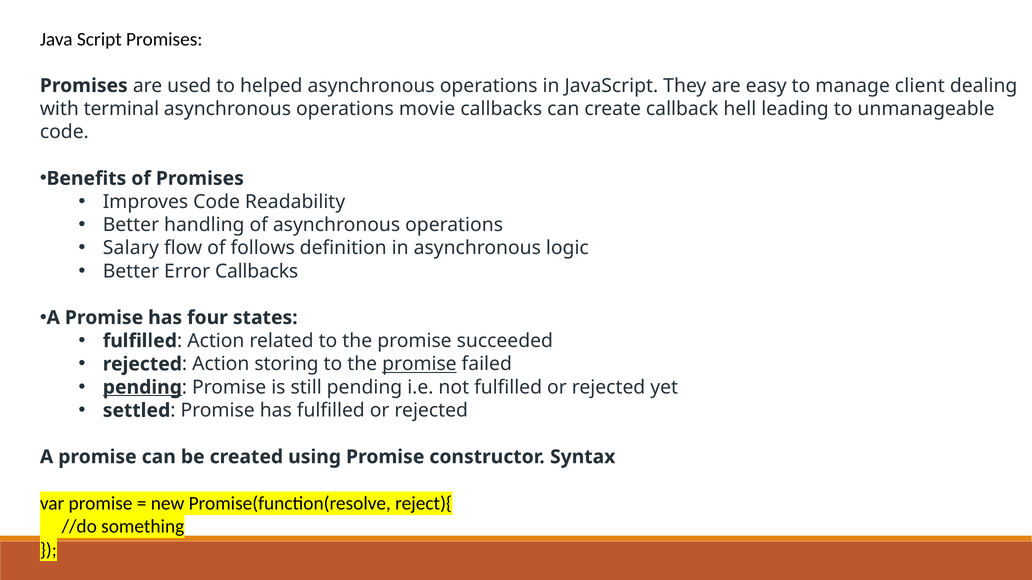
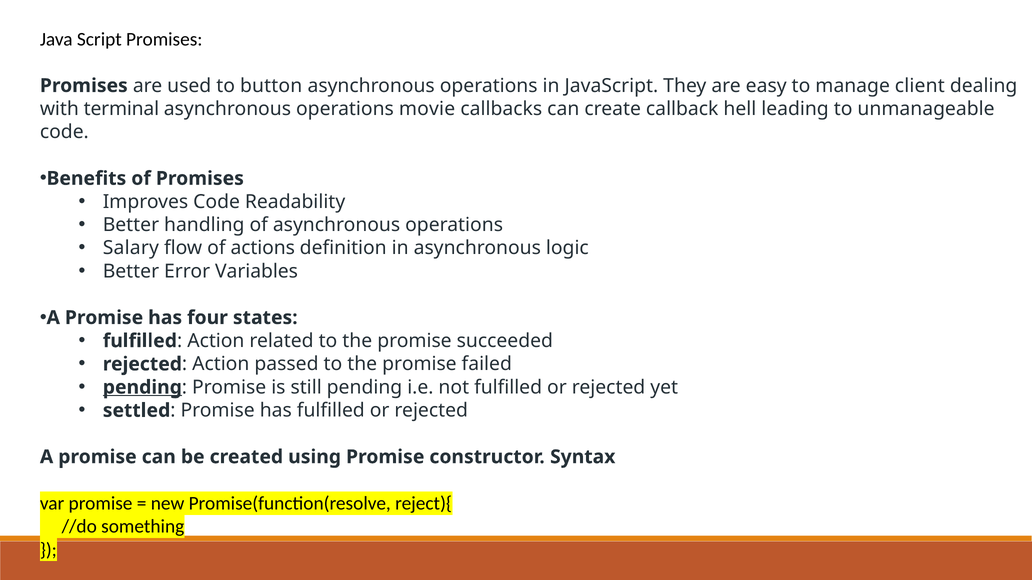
helped: helped -> button (271, 86)
follows: follows -> actions (263, 248)
Error Callbacks: Callbacks -> Variables (257, 271)
storing: storing -> passed (286, 364)
promise underline: present -> none (419, 364)
